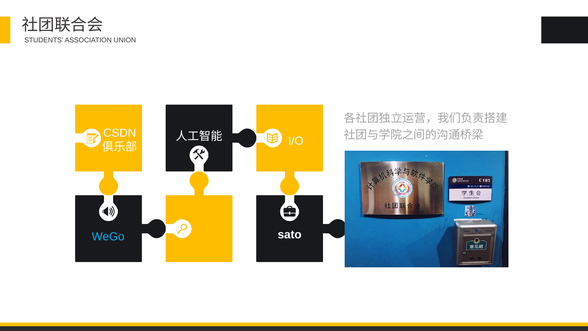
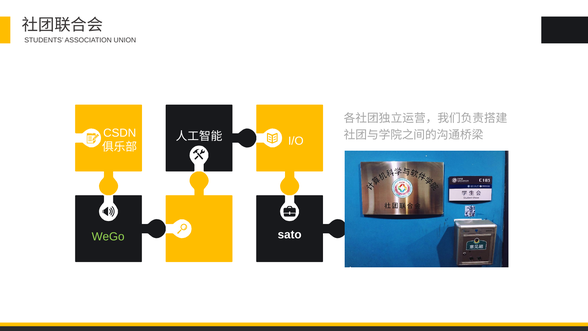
WeGo colour: light blue -> light green (108, 237)
